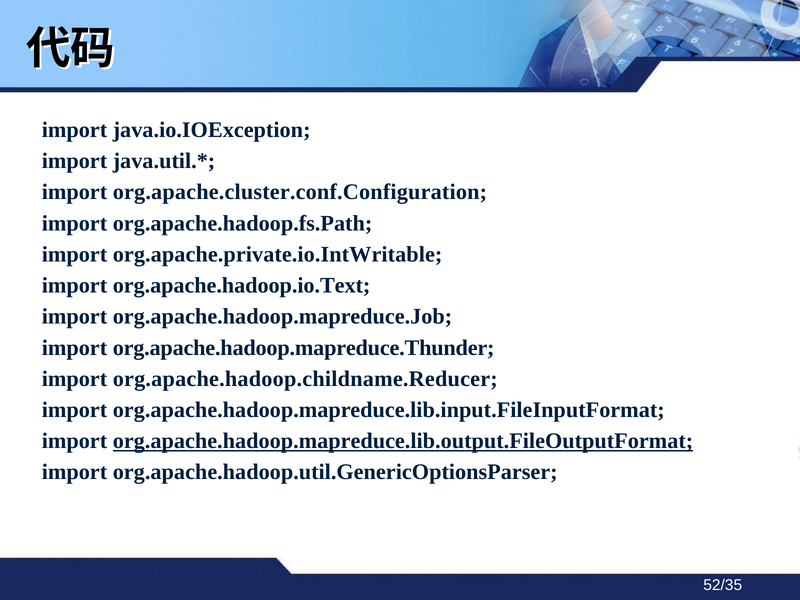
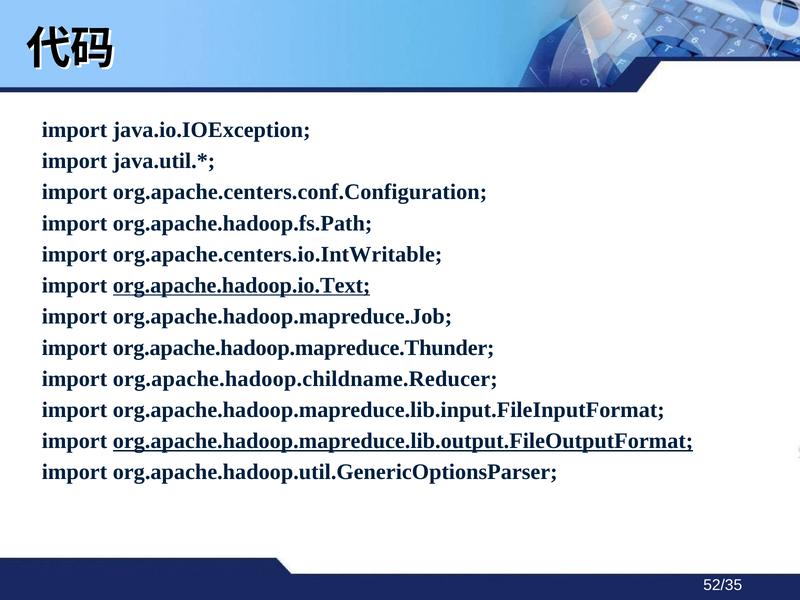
org.apache.cluster.conf.Configuration: org.apache.cluster.conf.Configuration -> org.apache.centers.conf.Configuration (300, 192)
org.apache.private.io.IntWritable: org.apache.private.io.IntWritable -> org.apache.centers.io.IntWritable (278, 254)
org.apache.hadoop.io.Text underline: none -> present (242, 285)
